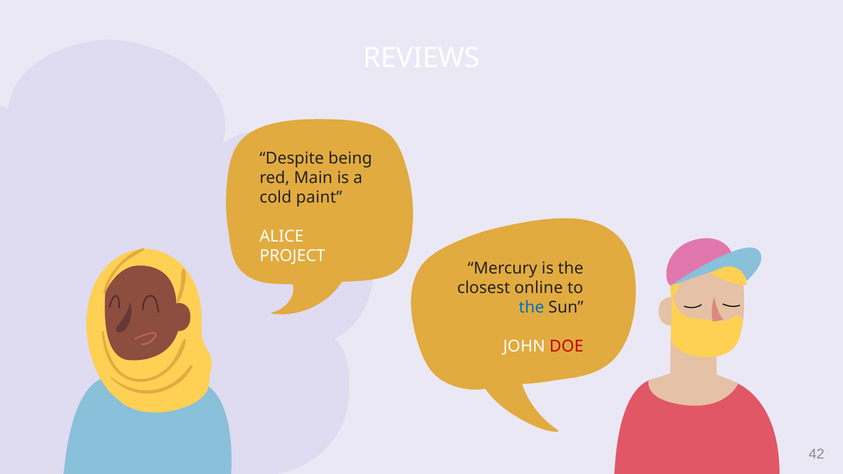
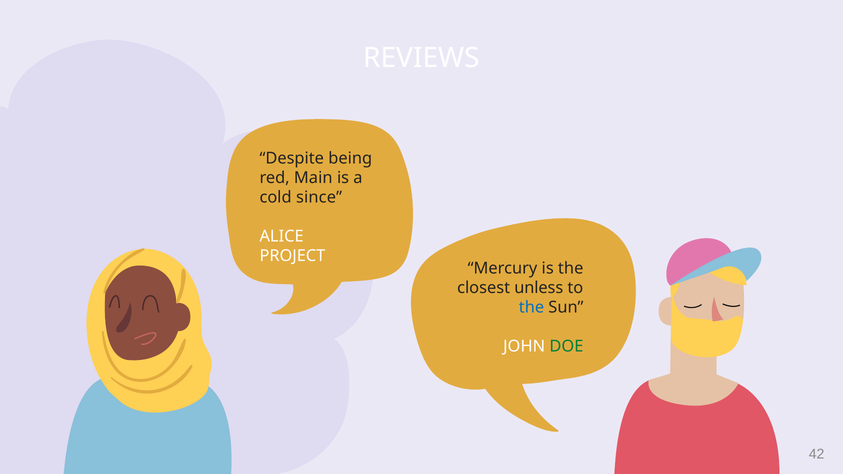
paint: paint -> since (319, 198)
online: online -> unless (539, 288)
DOE colour: red -> green (566, 346)
